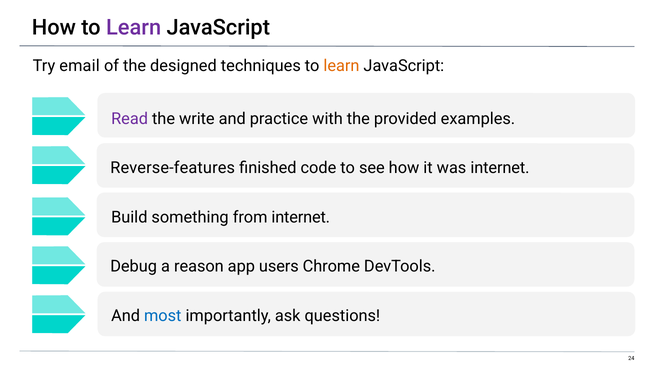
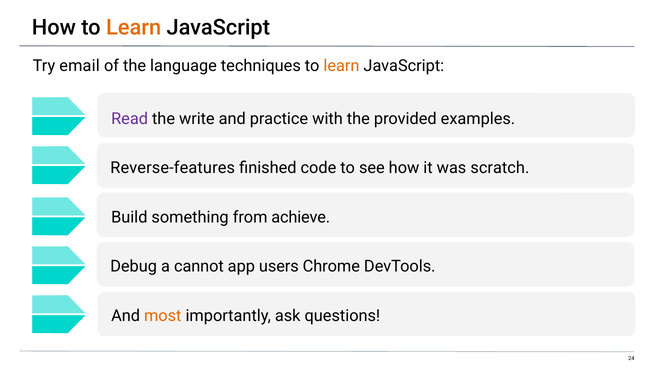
Learn colour: purple -> orange (134, 28)
designed: designed -> language (183, 66)
was internet: internet -> scratch (500, 168)
from internet: internet -> achieve (301, 217)
reason: reason -> cannot (199, 266)
most colour: blue -> orange (163, 316)
